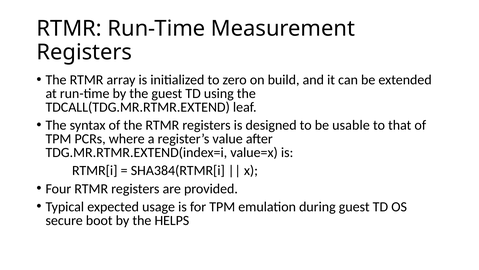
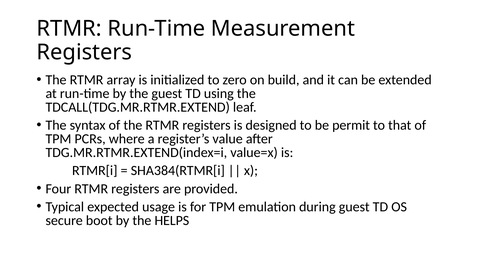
usable: usable -> permit (351, 125)
